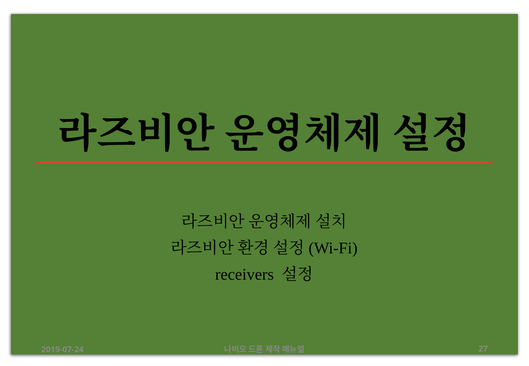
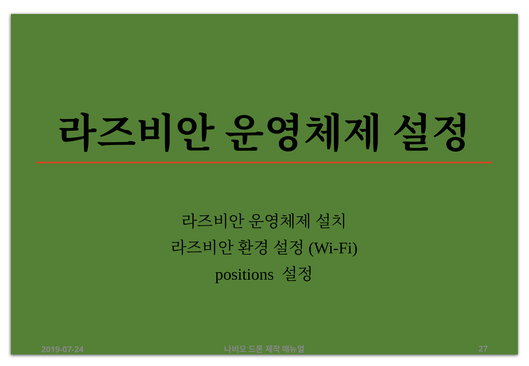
receivers: receivers -> positions (244, 275)
